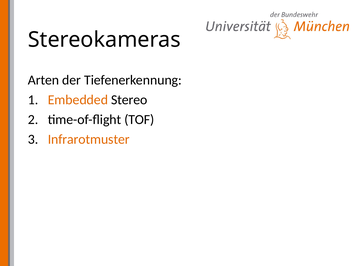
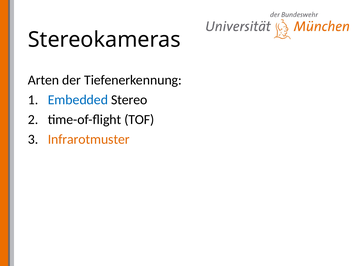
Embedded colour: orange -> blue (78, 100)
